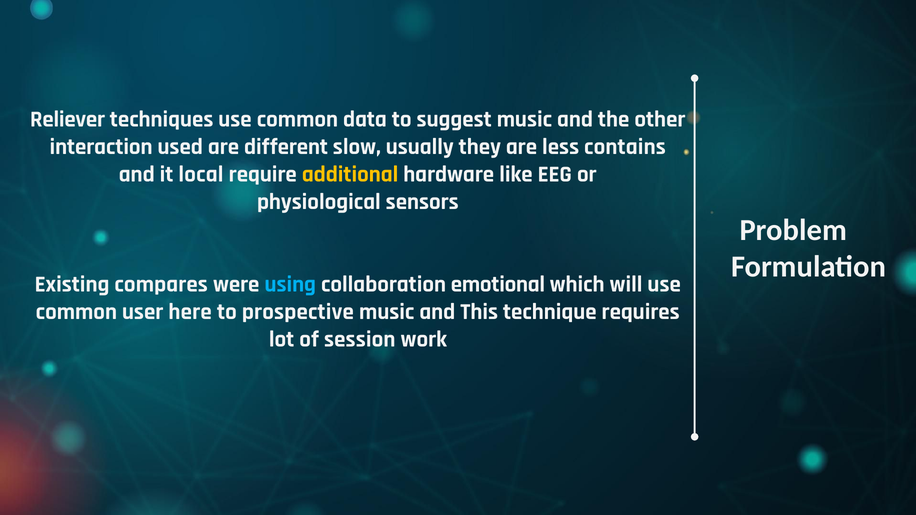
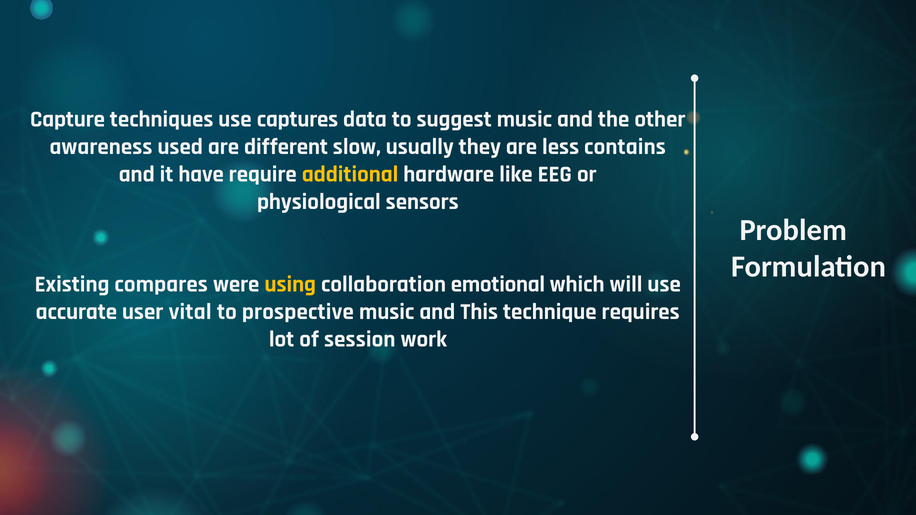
Reliever: Reliever -> Capture (68, 119)
techniques use common: common -> captures (298, 119)
interaction: interaction -> awareness (101, 147)
local: local -> have (201, 174)
using colour: light blue -> yellow (290, 284)
common: common -> accurate (76, 312)
here: here -> vital (190, 312)
